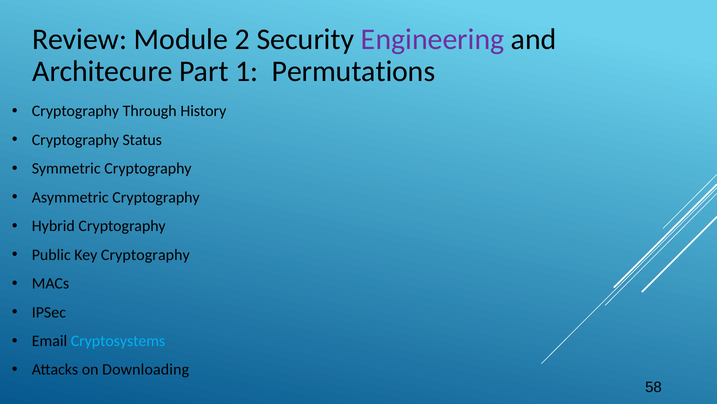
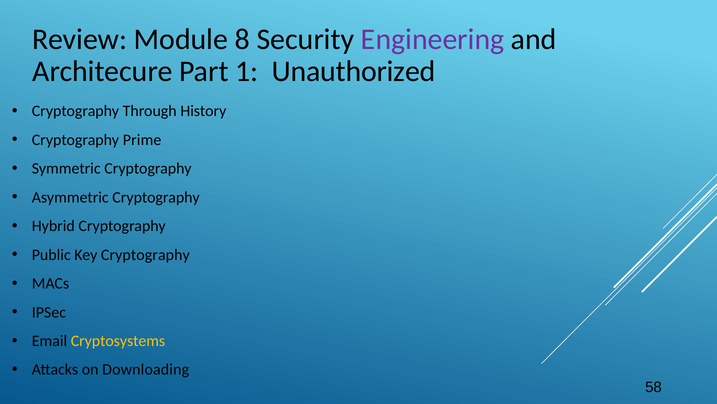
2: 2 -> 8 (242, 39)
Permutations: Permutations -> Unauthorized (354, 71)
Status: Status -> Prime (142, 140)
Cryptosystems colour: light blue -> yellow (118, 340)
